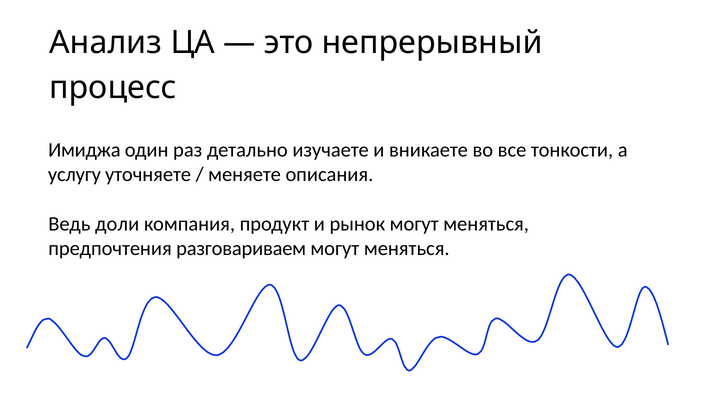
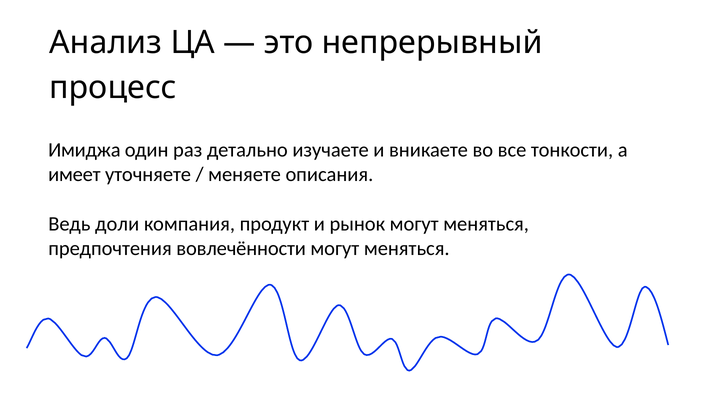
услугу: услугу -> имеет (74, 174)
разговариваем: разговариваем -> вовлечённости (241, 248)
